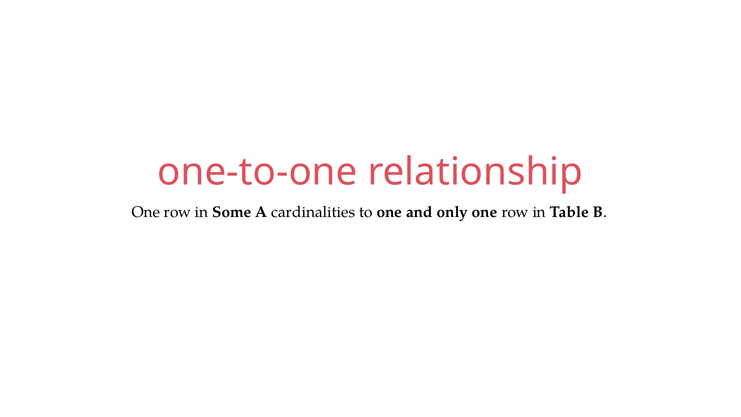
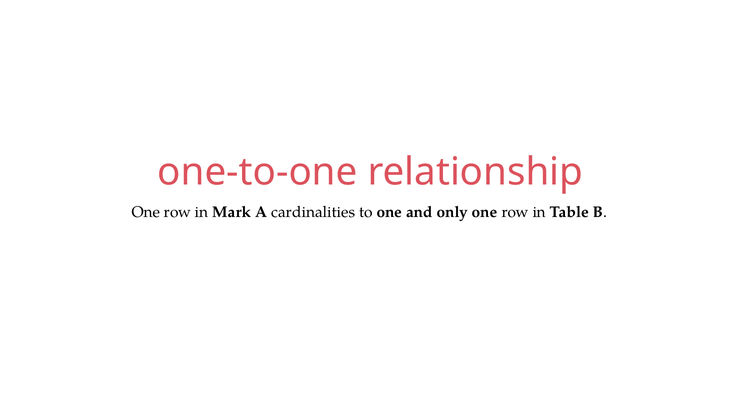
Some: Some -> Mark (232, 212)
